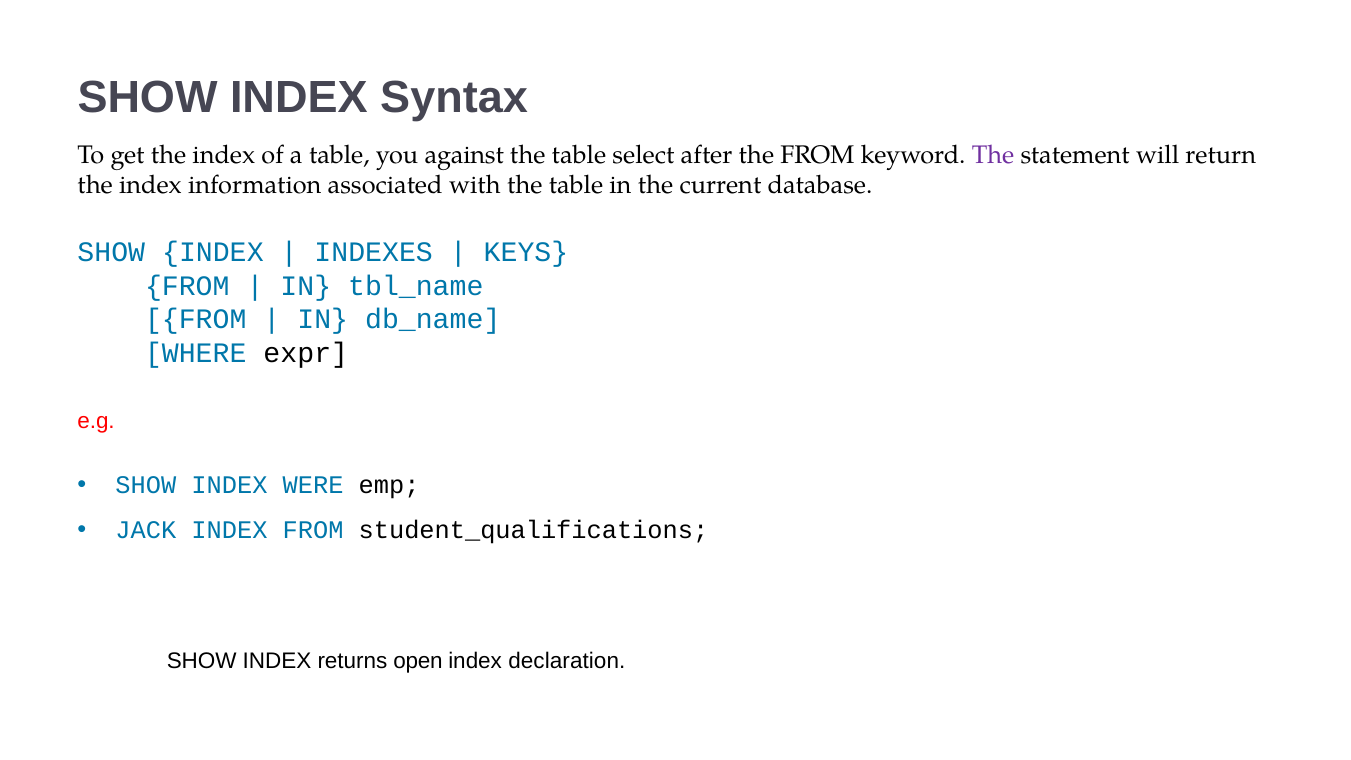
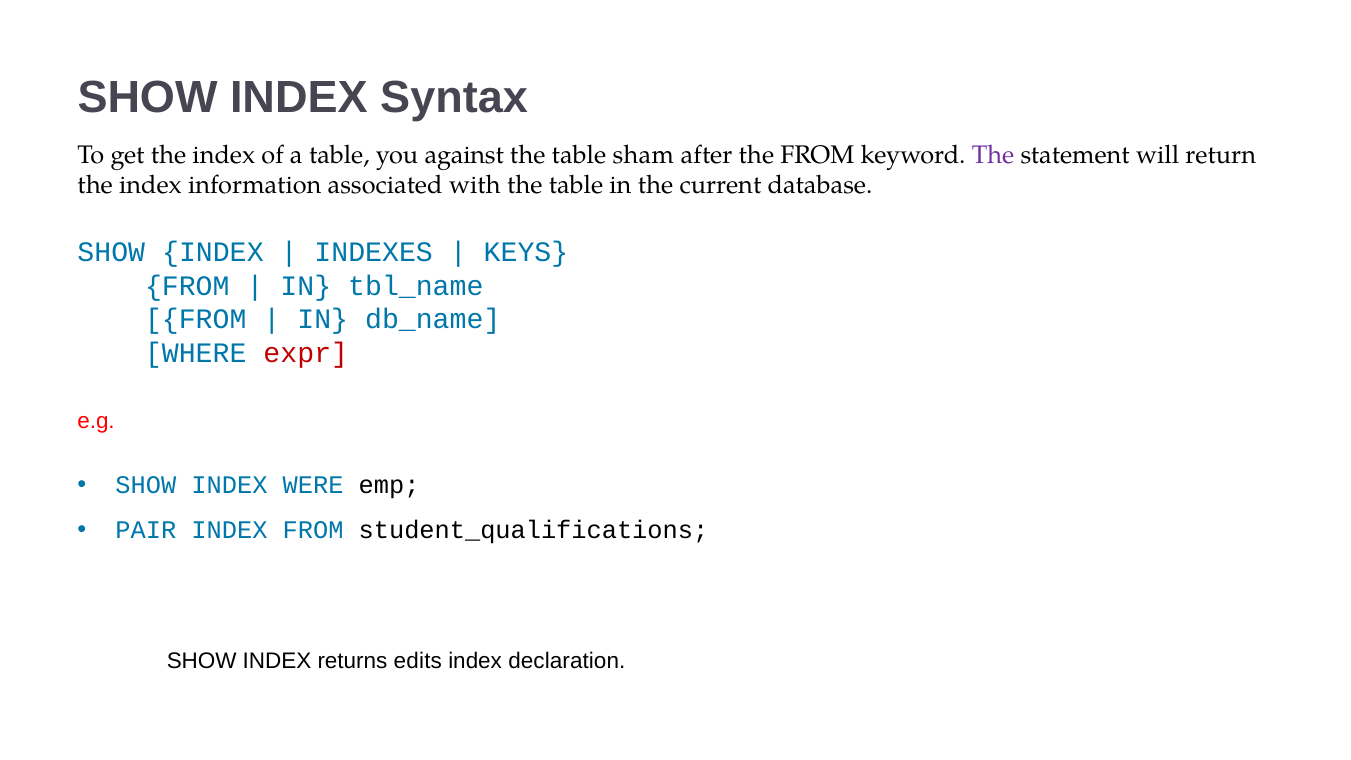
select: select -> sham (643, 155)
expr colour: black -> red (306, 353)
JACK: JACK -> PAIR (146, 531)
open: open -> edits (418, 661)
